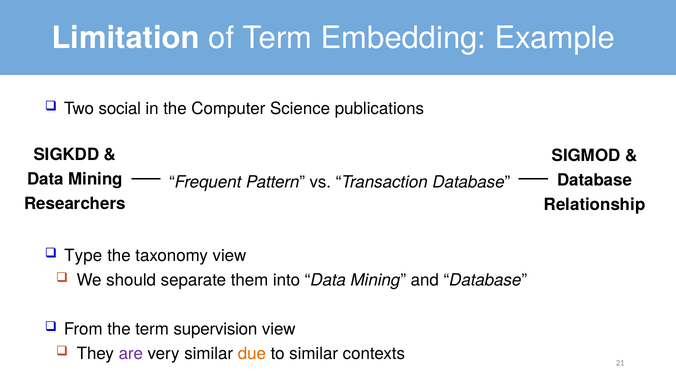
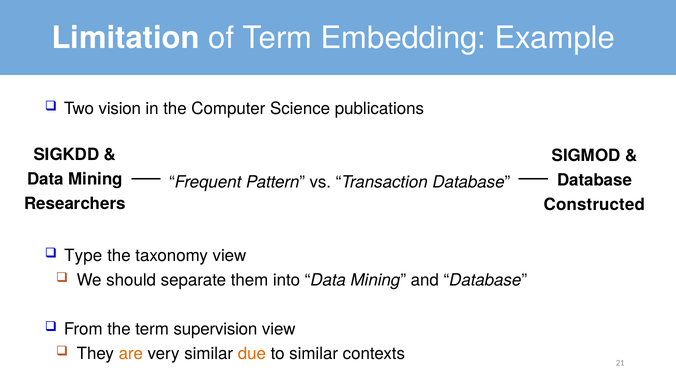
social: social -> vision (120, 109)
Relationship: Relationship -> Constructed (595, 205)
are colour: purple -> orange (131, 354)
